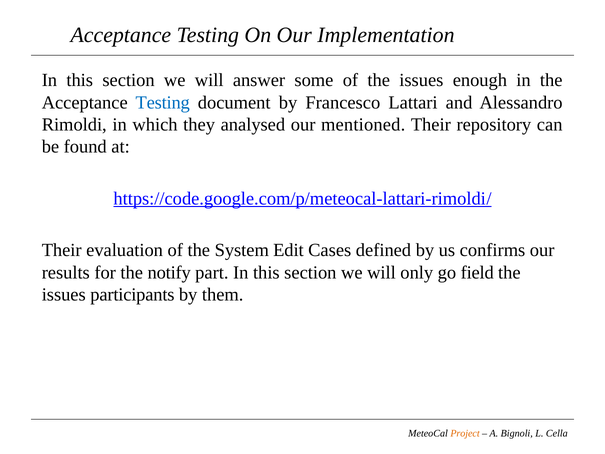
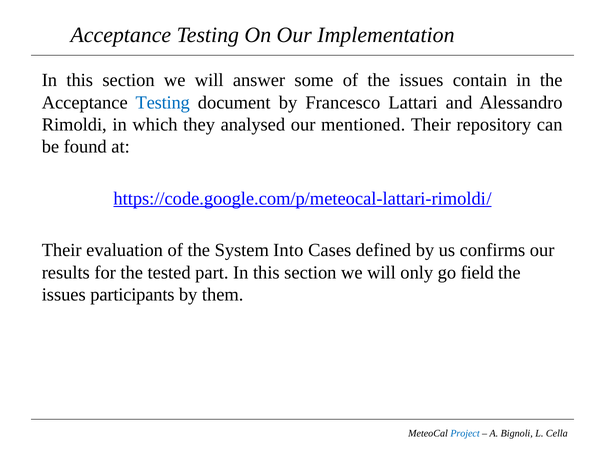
enough: enough -> contain (480, 80)
Edit: Edit -> Into (288, 250)
notify: notify -> tested (169, 272)
Project colour: orange -> blue (465, 433)
